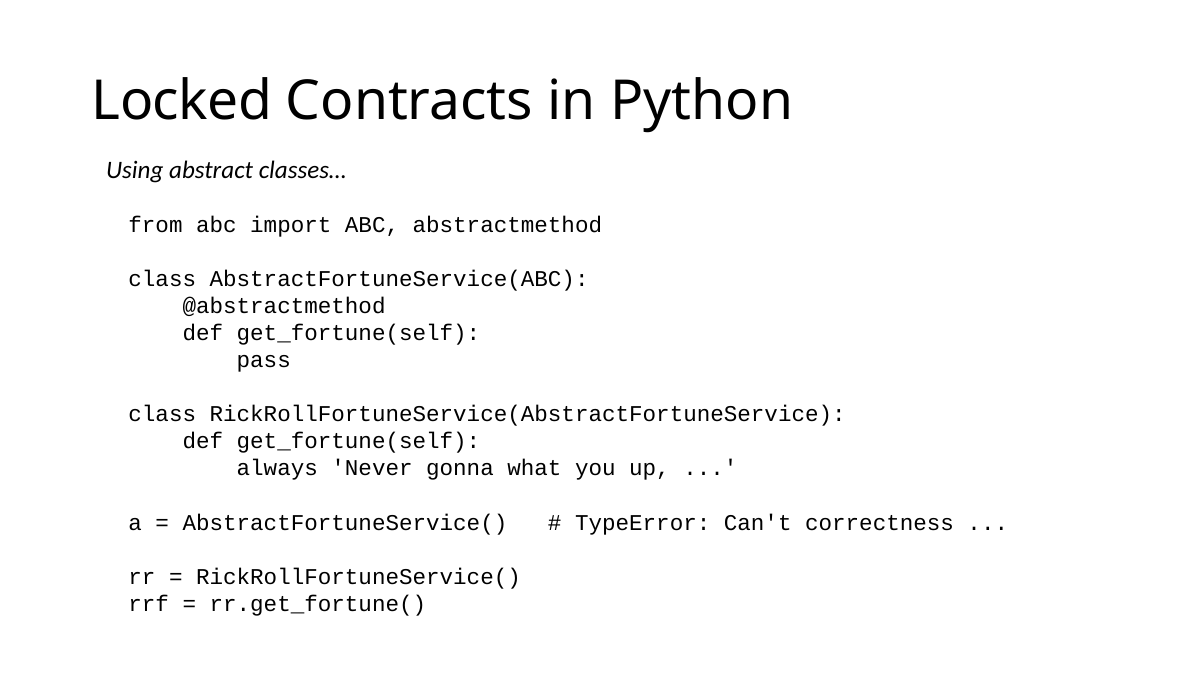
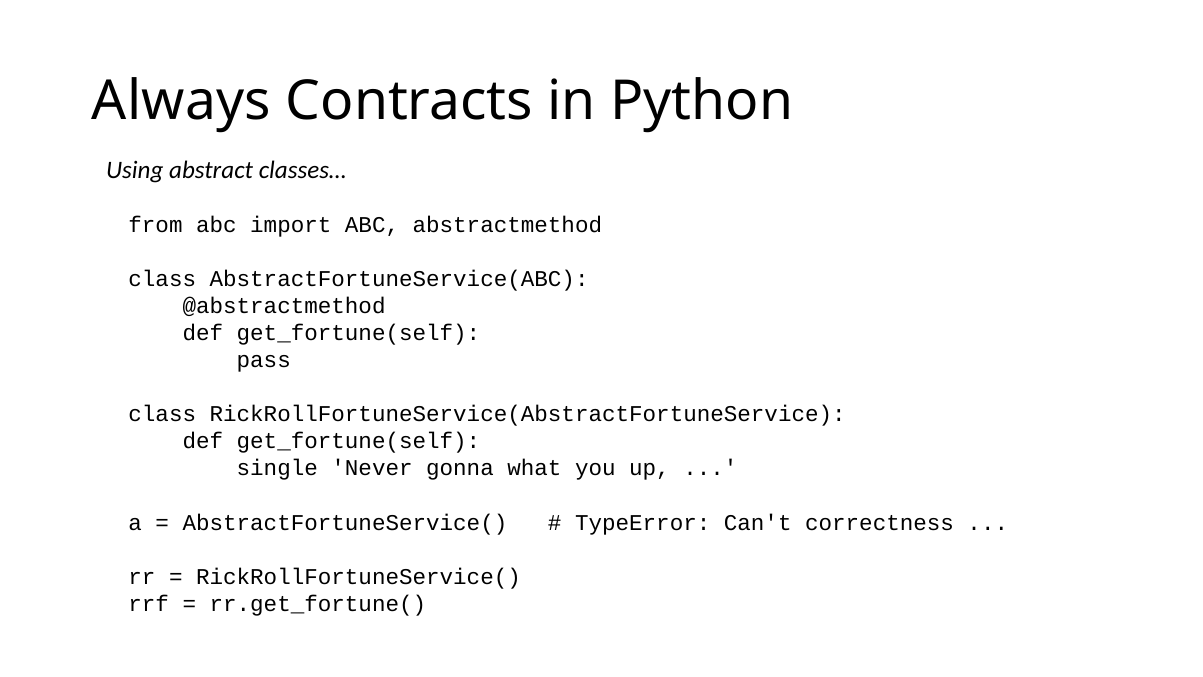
Locked: Locked -> Always (182, 101)
always: always -> single (277, 468)
